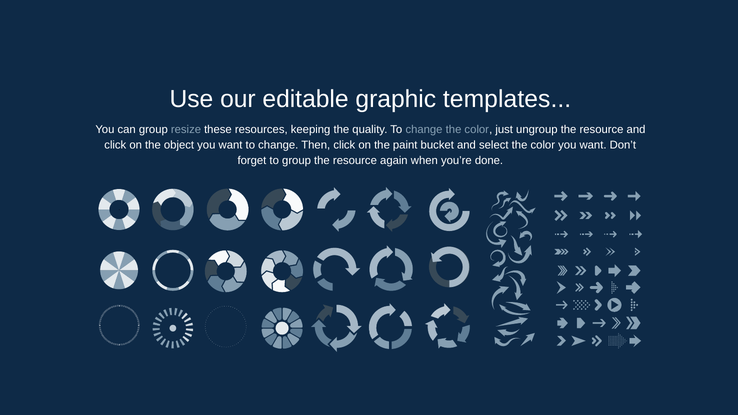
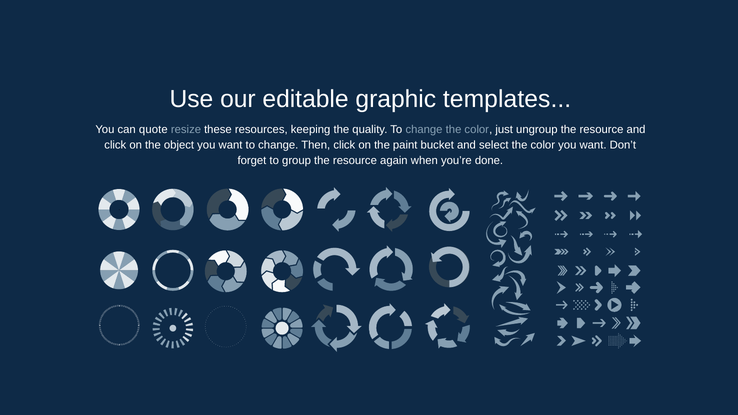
can group: group -> quote (153, 129)
